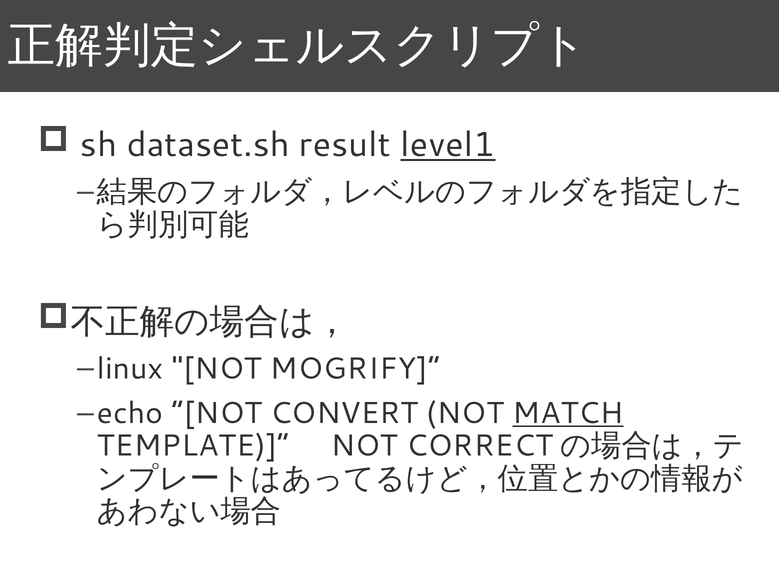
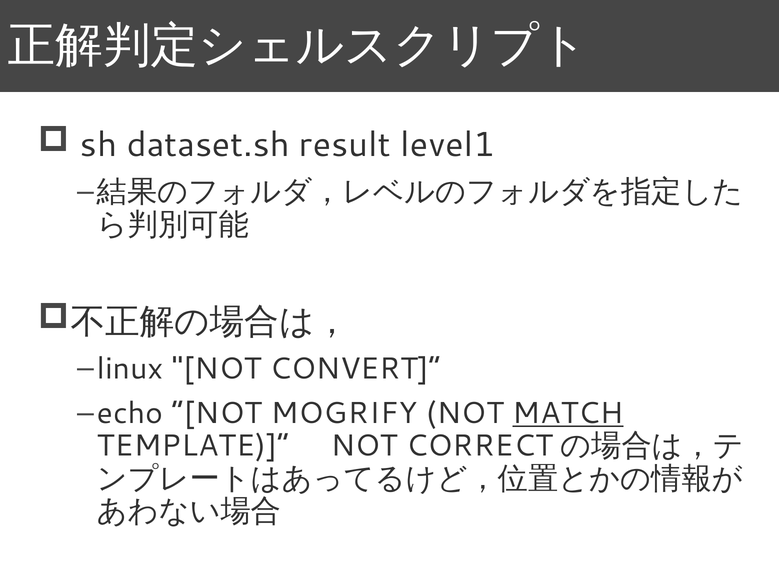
level1 underline: present -> none (448, 145)
MOGRIFY]“: MOGRIFY]“ -> CONVERT]“ (355, 369)
CONVERT: CONVERT -> MOGRIFY (344, 413)
